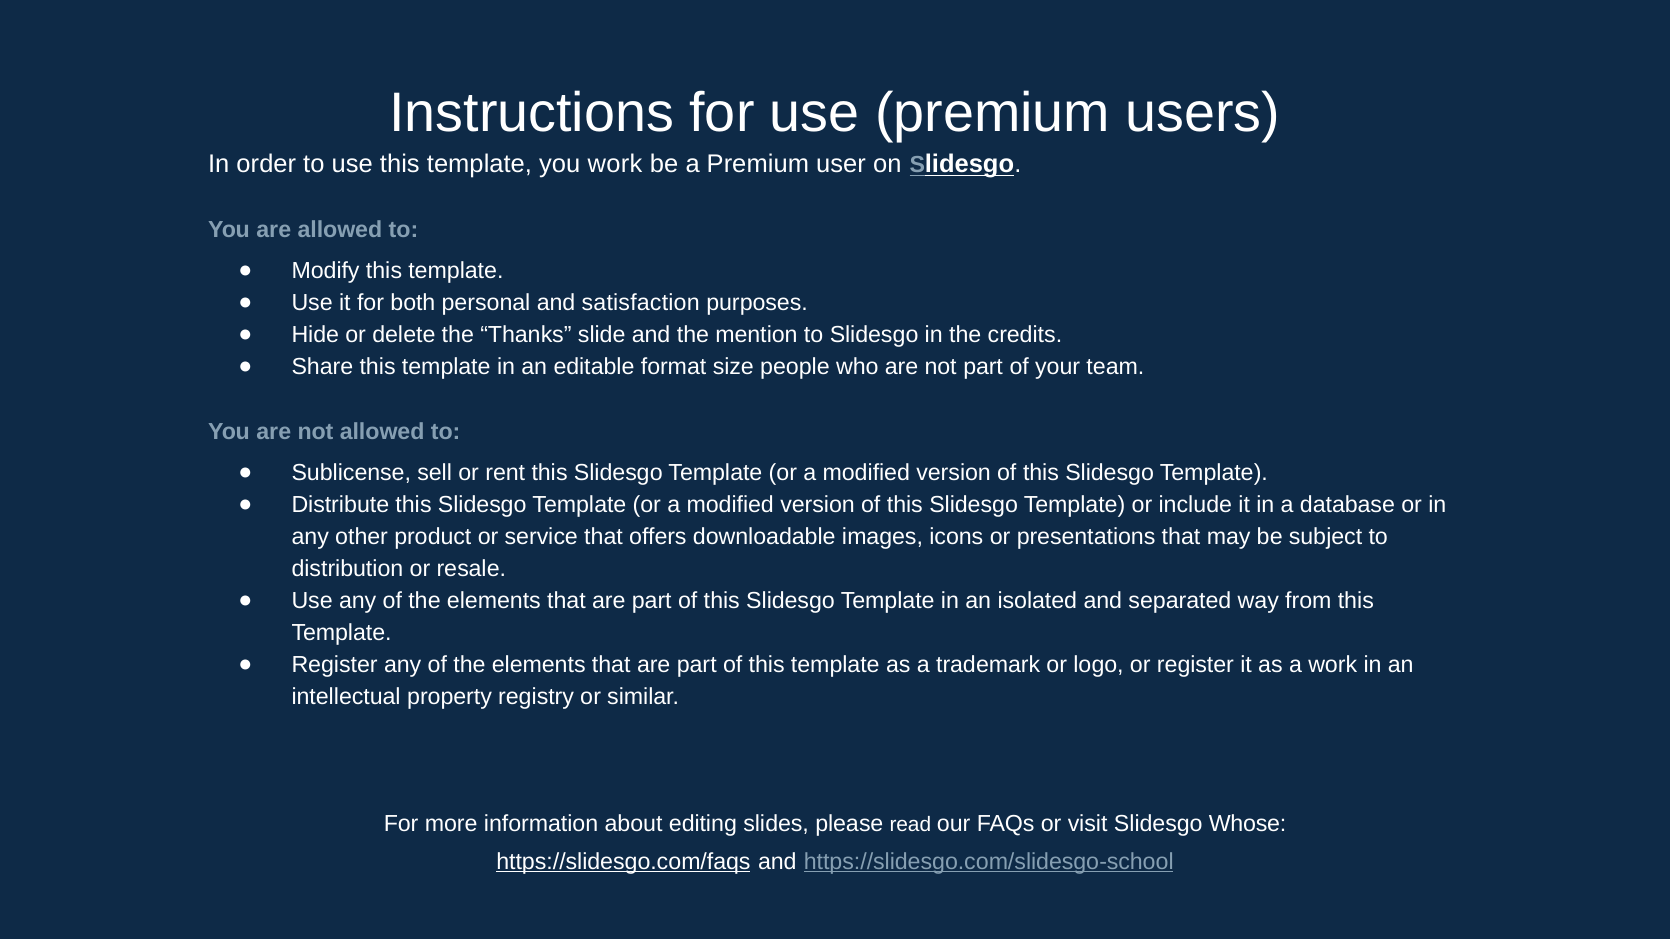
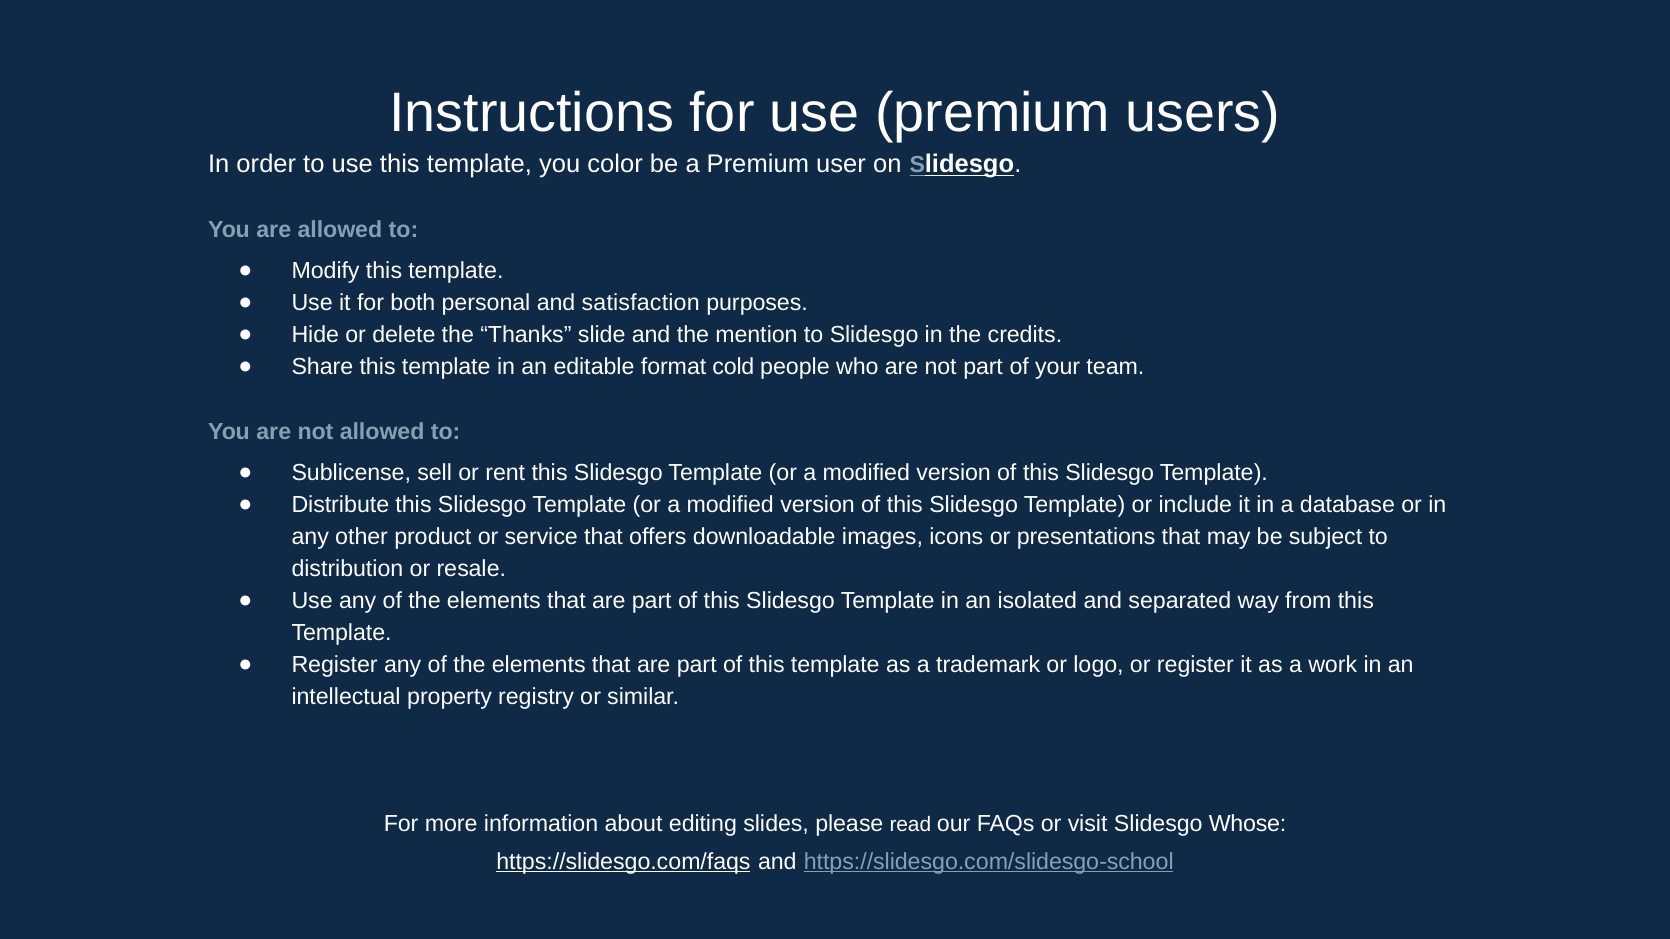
you work: work -> color (615, 164)
size: size -> cold (733, 367)
